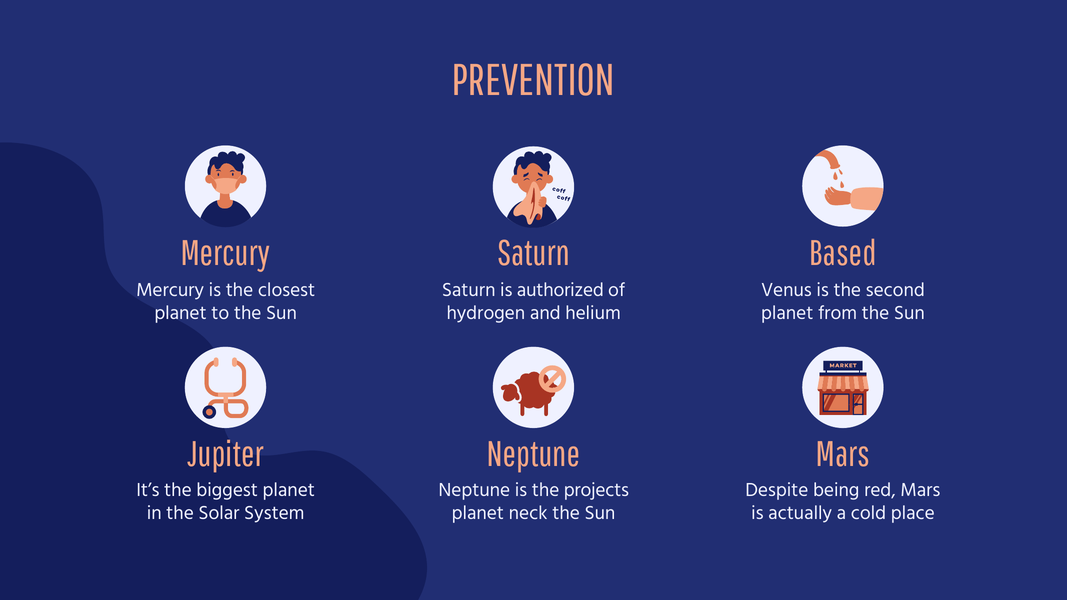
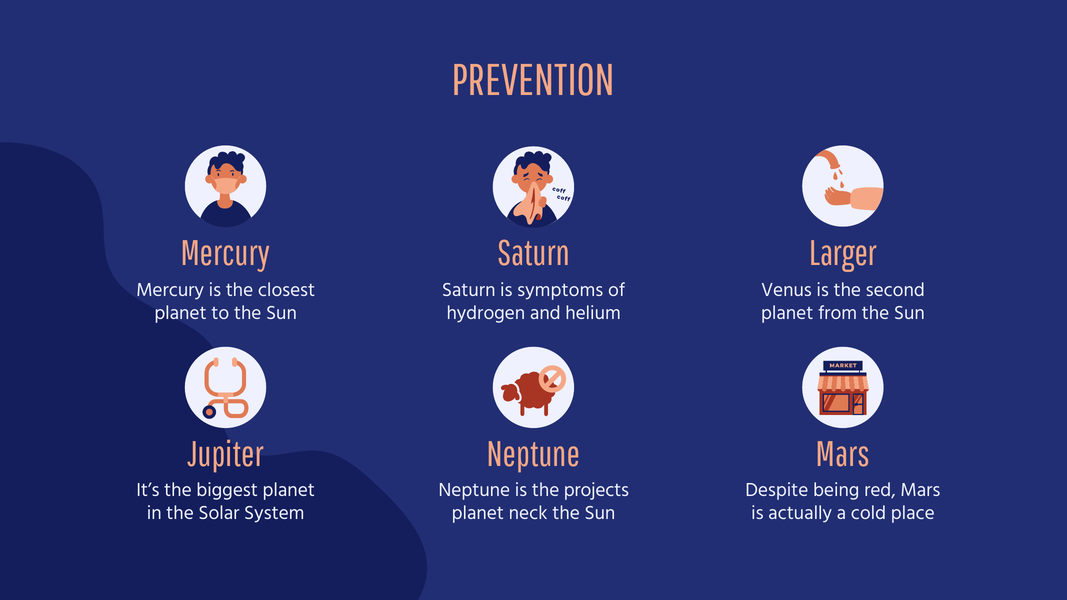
Based: Based -> Larger (843, 254)
authorized: authorized -> symptoms (560, 290)
